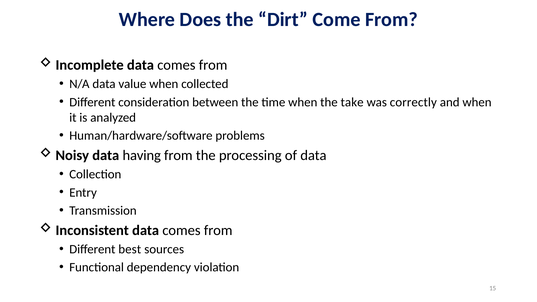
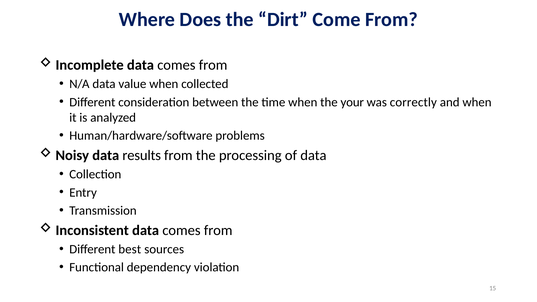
take: take -> your (352, 102)
having: having -> results (142, 155)
